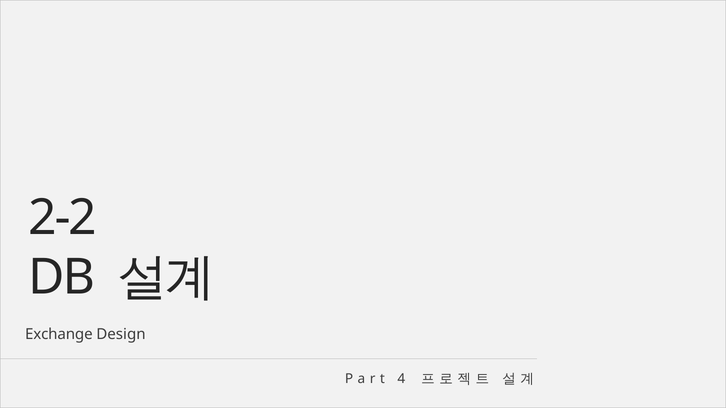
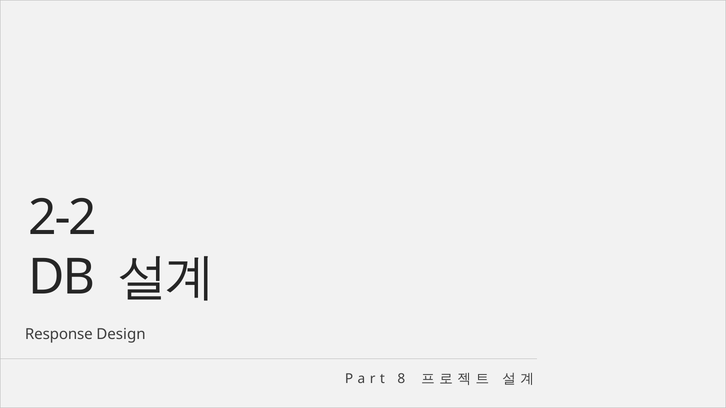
Exchange: Exchange -> Response (59, 335)
4: 4 -> 8 (401, 379)
